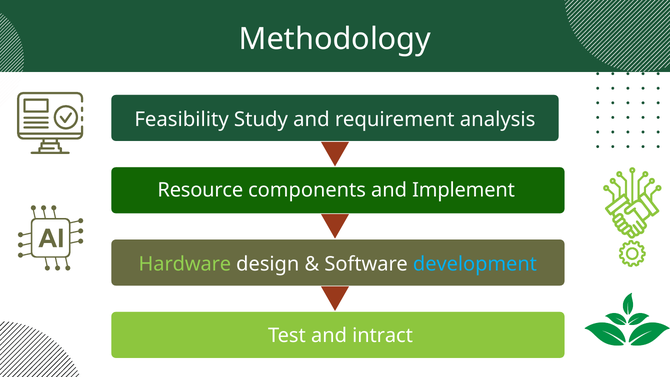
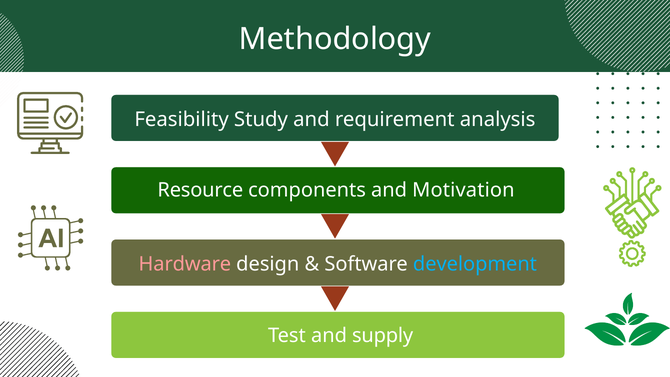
Implement: Implement -> Motivation (463, 190)
Hardware colour: light green -> pink (185, 264)
intract: intract -> supply (383, 335)
